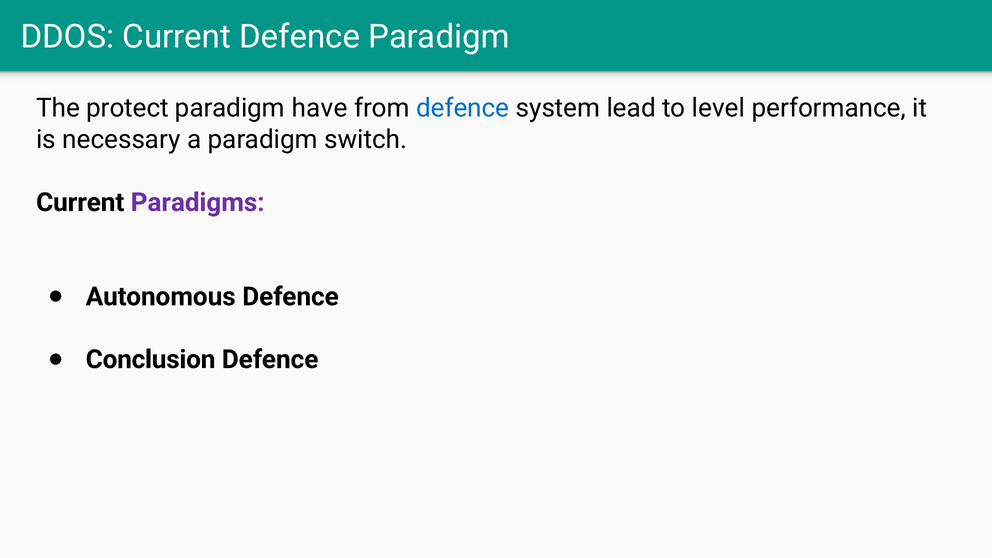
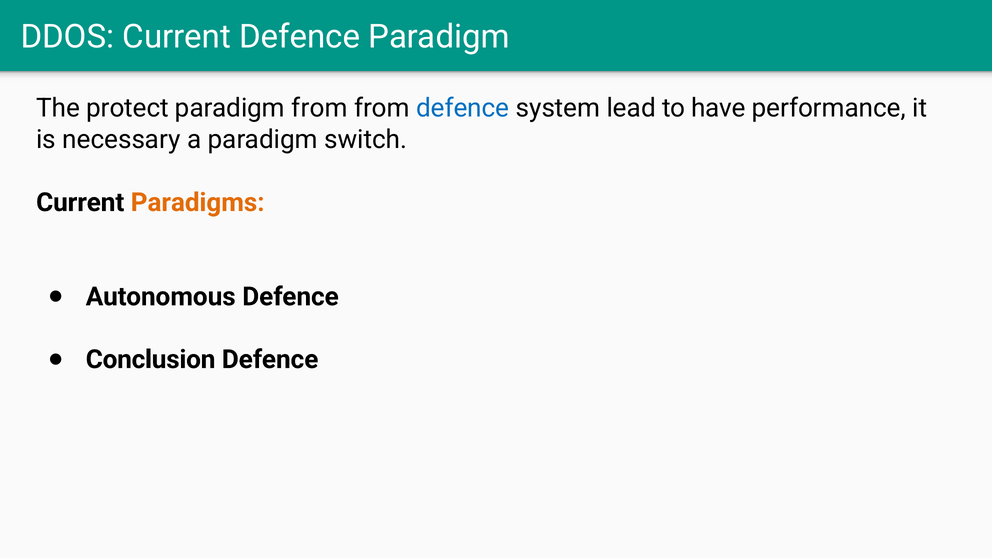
paradigm have: have -> from (320, 108)
level: level -> have (719, 108)
Paradigms colour: purple -> orange (198, 202)
